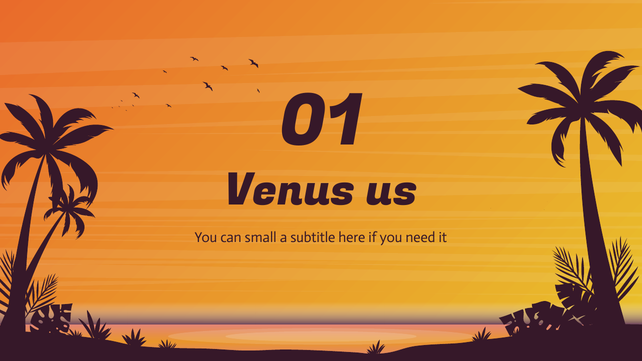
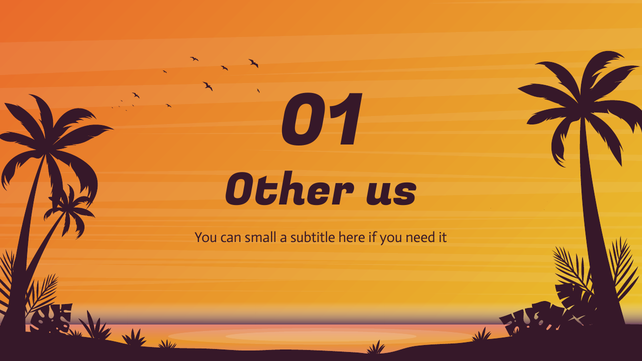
Venus: Venus -> Other (289, 190)
